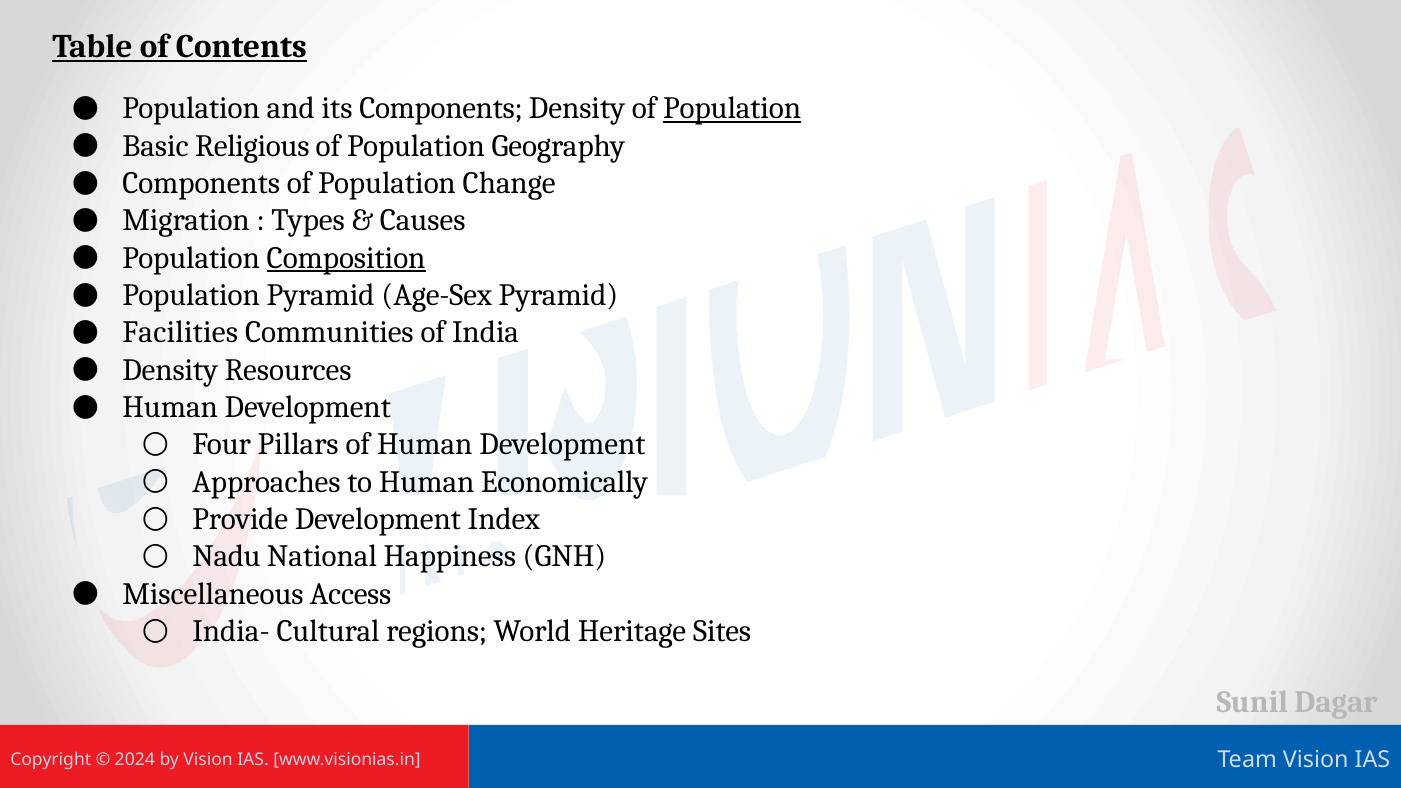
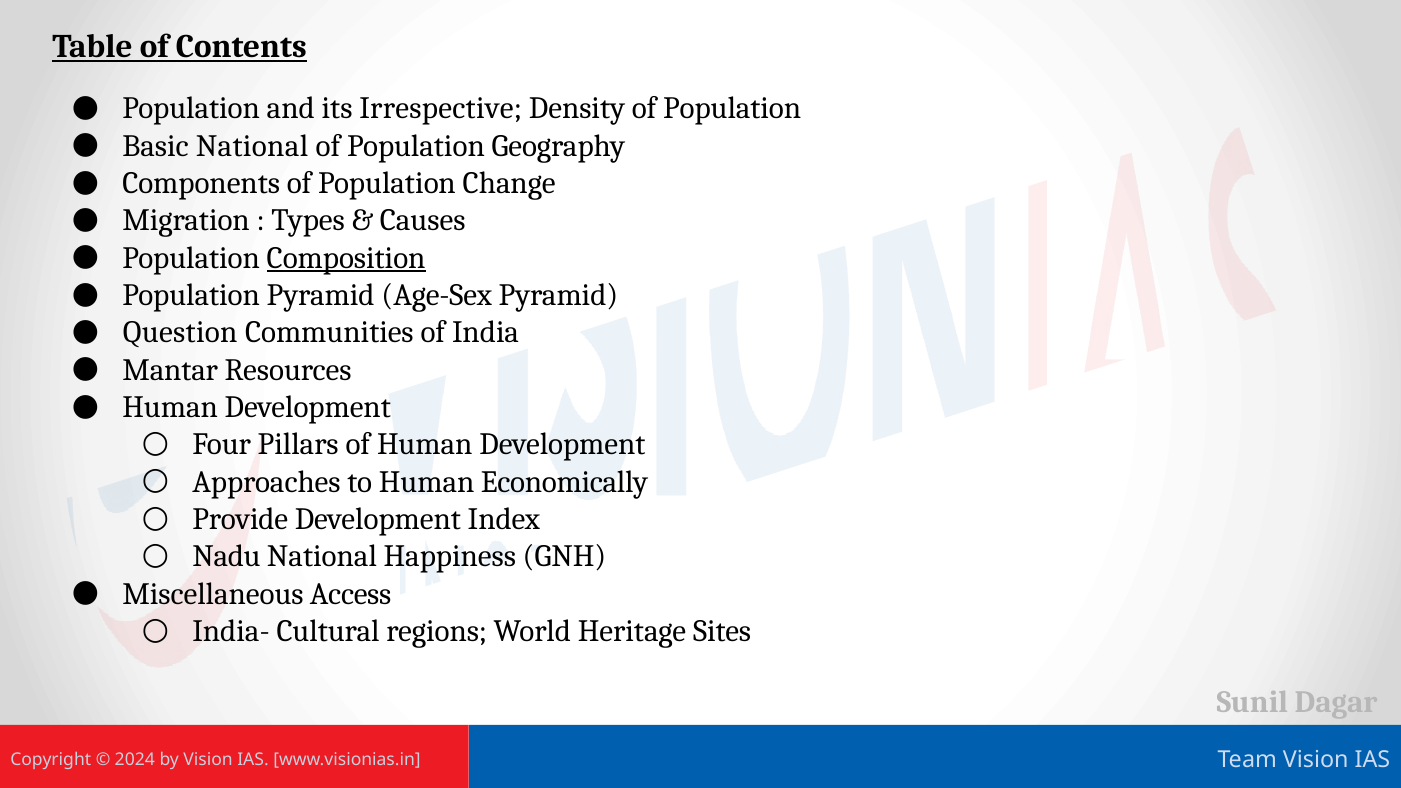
its Components: Components -> Irrespective (441, 109)
Population underline: present -> none (732, 109)
Basic Religious: Religious -> National (252, 146)
Facilities: Facilities -> Question (180, 333)
Density: Density -> Mantar (170, 370)
